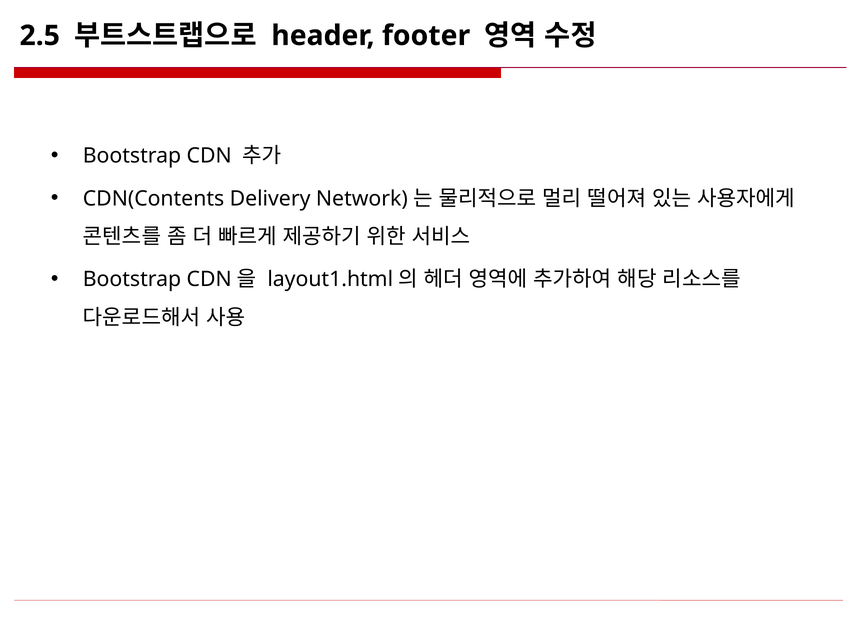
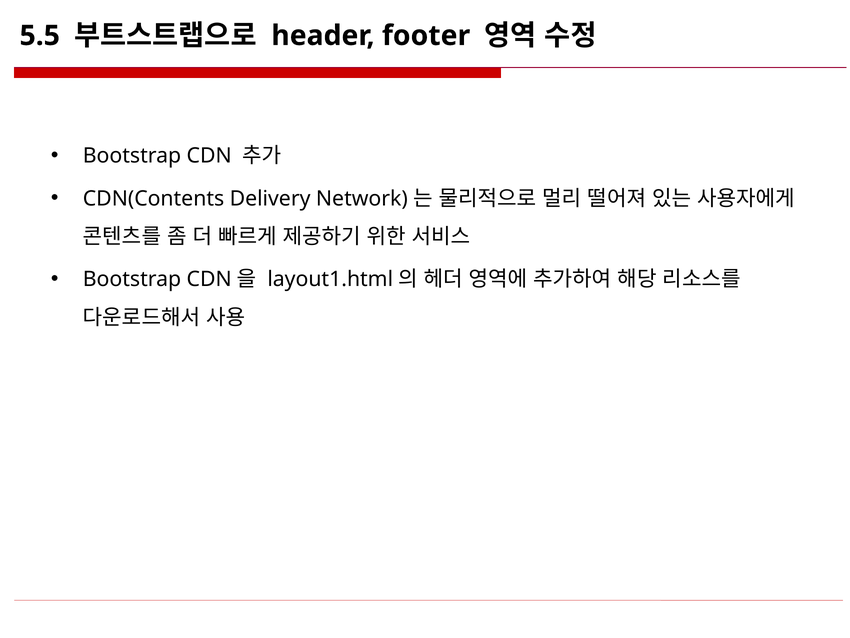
2.5: 2.5 -> 5.5 (40, 36)
